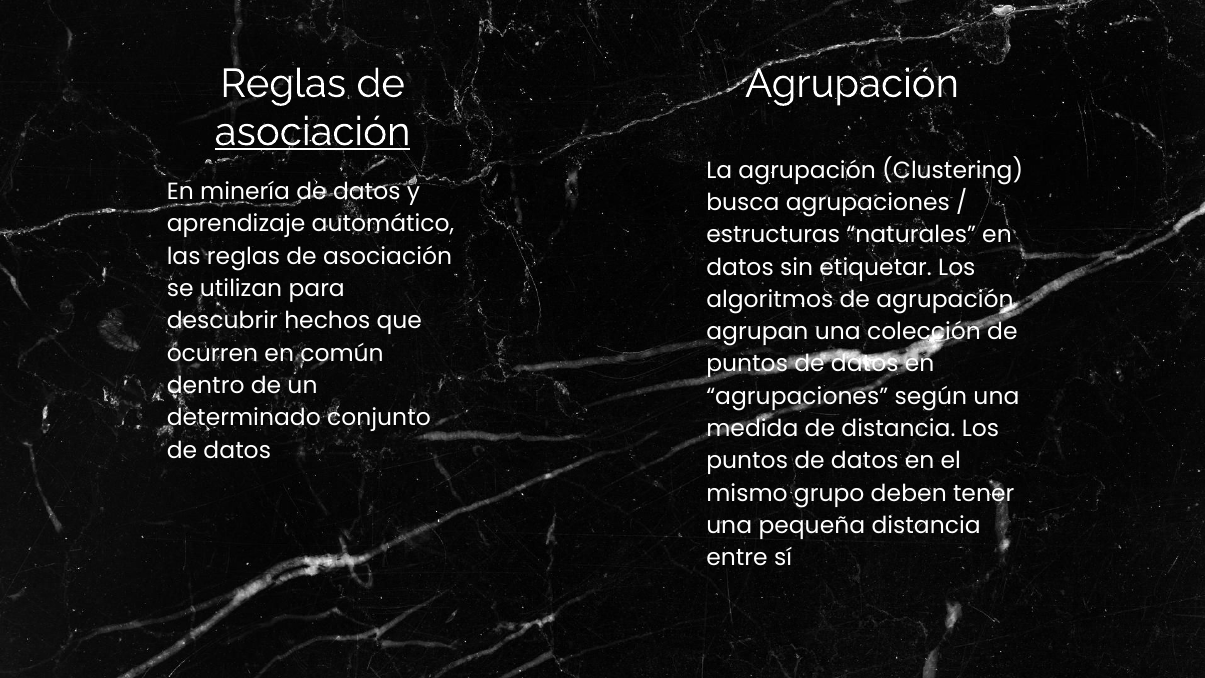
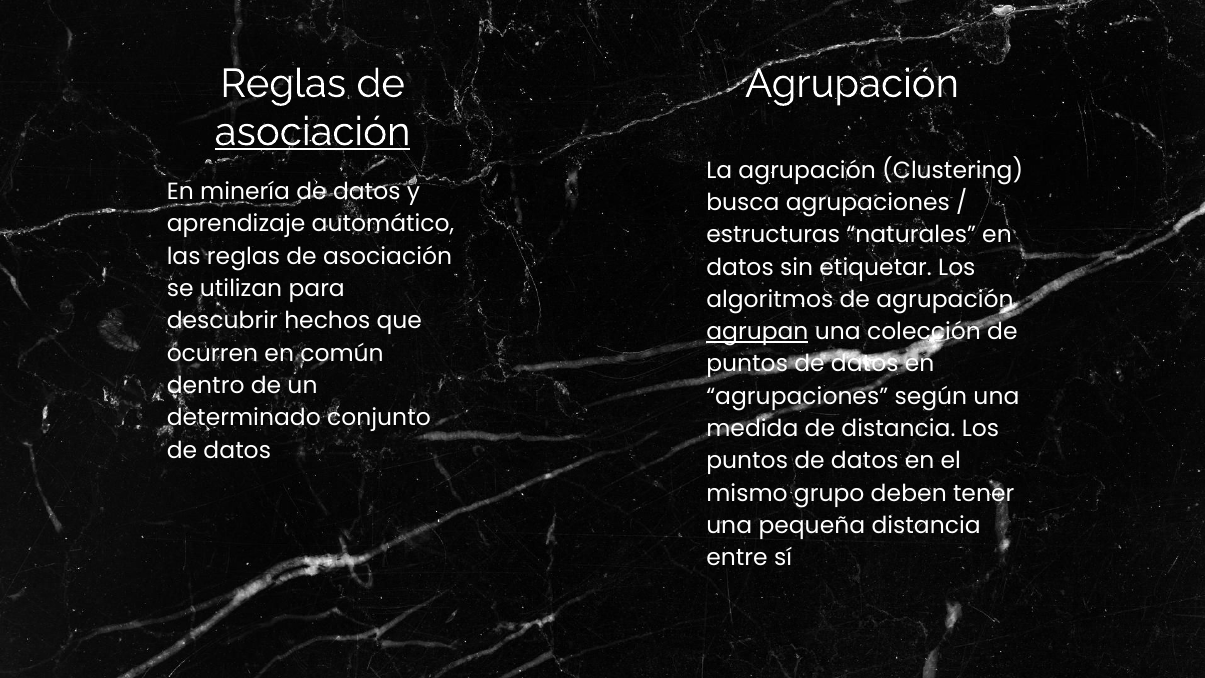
agrupan underline: none -> present (757, 332)
